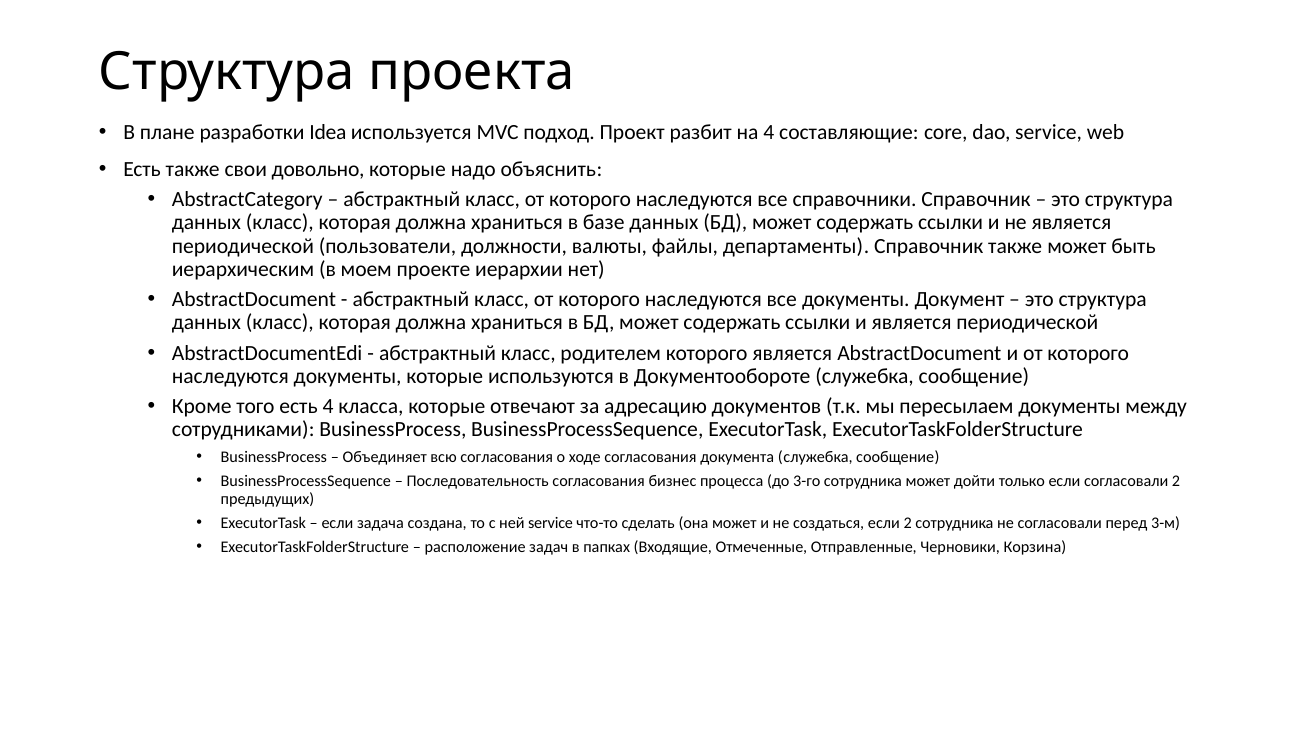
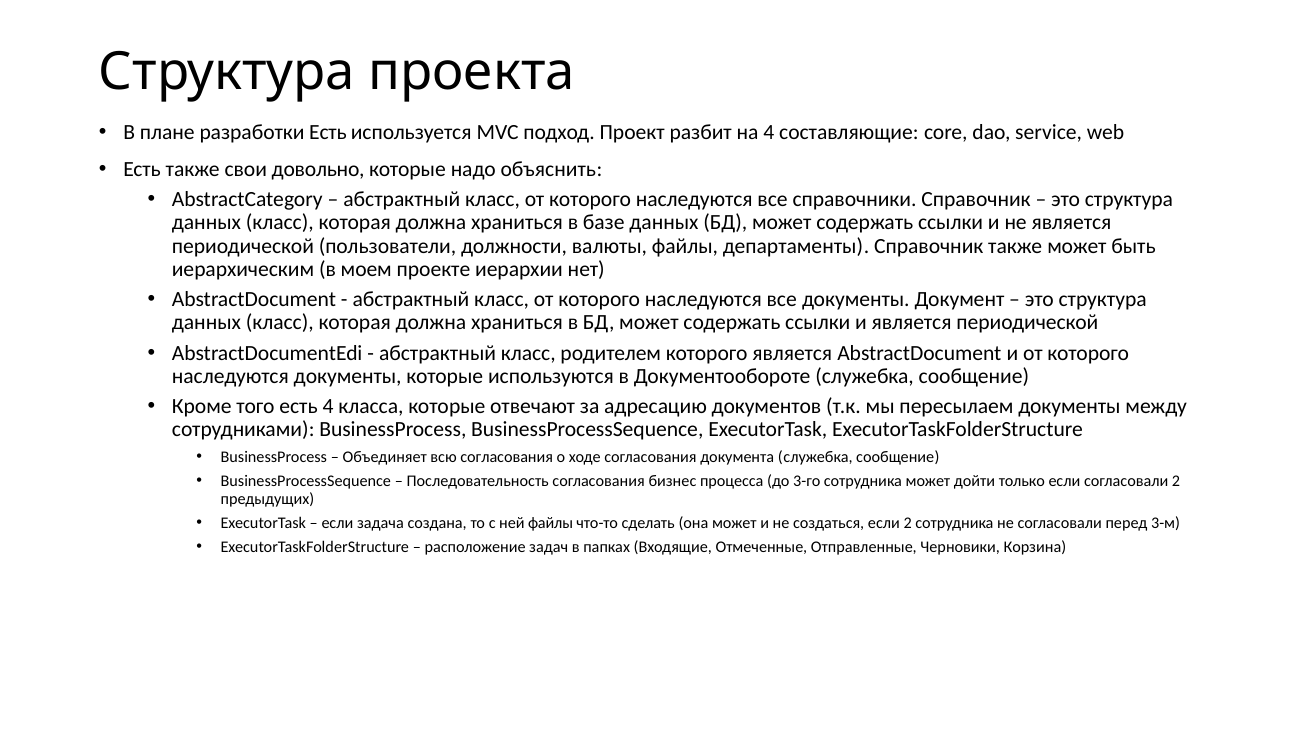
разработки Idea: Idea -> Есть (328, 132)
ней service: service -> файлы (551, 523)
